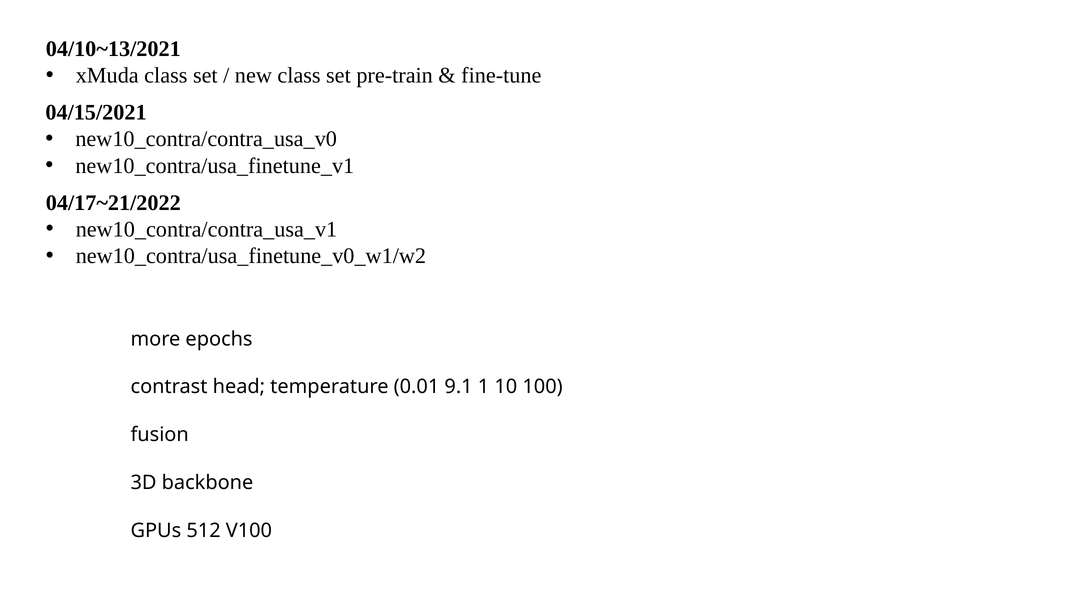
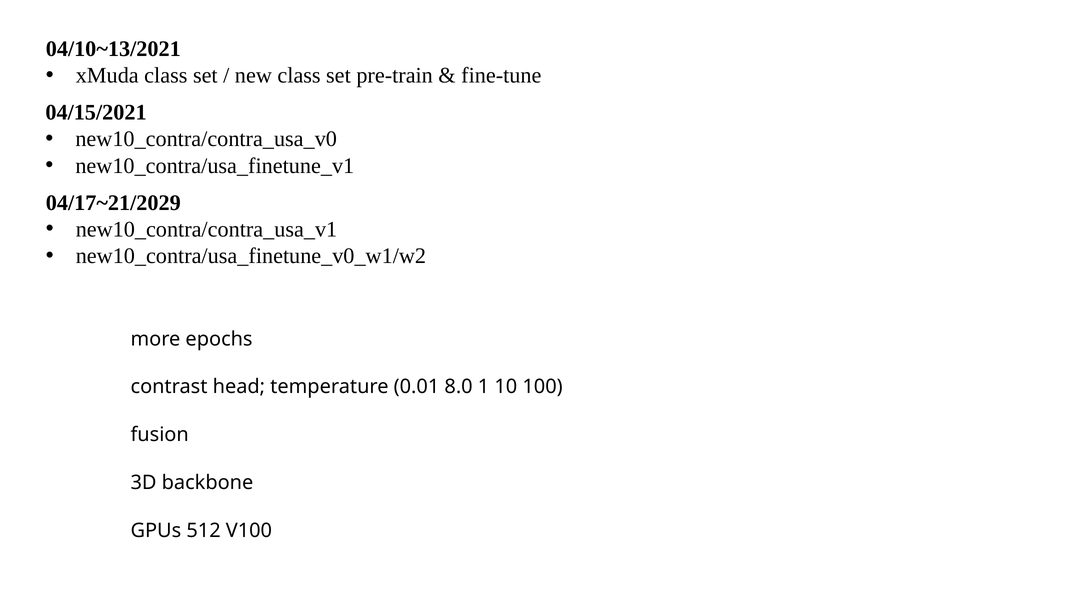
04/17~21/2022: 04/17~21/2022 -> 04/17~21/2029 (113, 203)
9.1: 9.1 -> 8.0 (459, 387)
